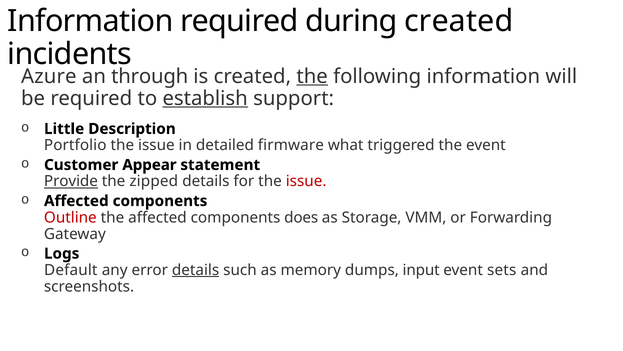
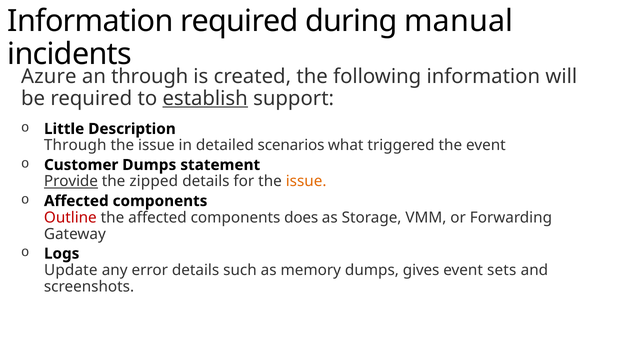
during created: created -> manual (459, 21)
the underline: present -> none (312, 76)
Portfolio: Portfolio -> Through (75, 145)
firmware: firmware -> scenarios (291, 145)
Customer Appear: Appear -> Dumps (149, 165)
issue colour: red -> orange (306, 181)
Default: Default -> Update (71, 270)
details underline: present -> none (196, 270)
input: input -> gives (421, 270)
